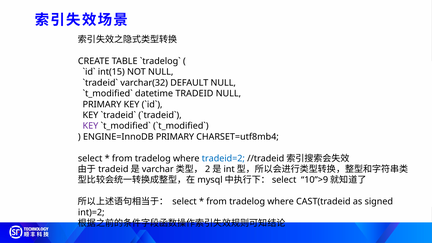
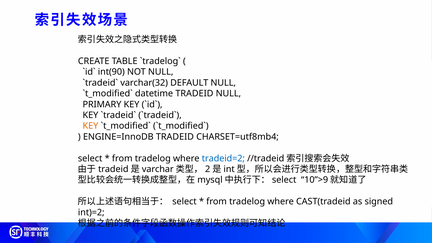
int(15: int(15 -> int(90 (111, 72)
KEY colour: purple -> orange (90, 126)
ENGINE=InnoDB PRIMARY: PRIMARY -> TRADEID (175, 137)
